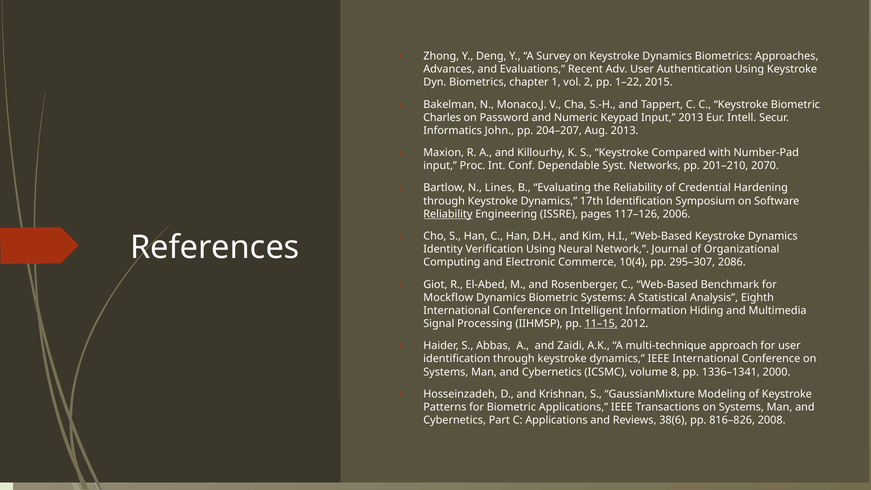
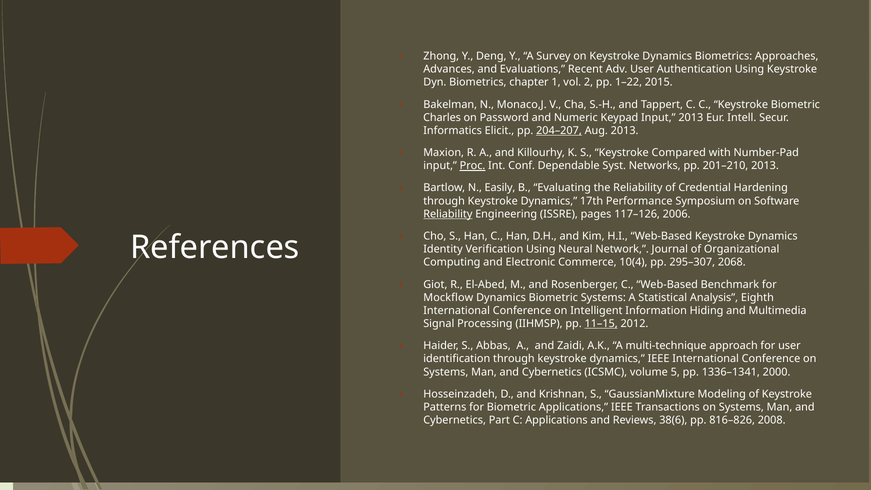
John: John -> Elicit (500, 131)
204–207 underline: none -> present (559, 131)
Proc underline: none -> present (473, 166)
201–210 2070: 2070 -> 2013 (765, 166)
Lines: Lines -> Easily (500, 188)
17th Identification: Identification -> Performance (639, 201)
2086: 2086 -> 2068 (732, 262)
8: 8 -> 5 (675, 372)
